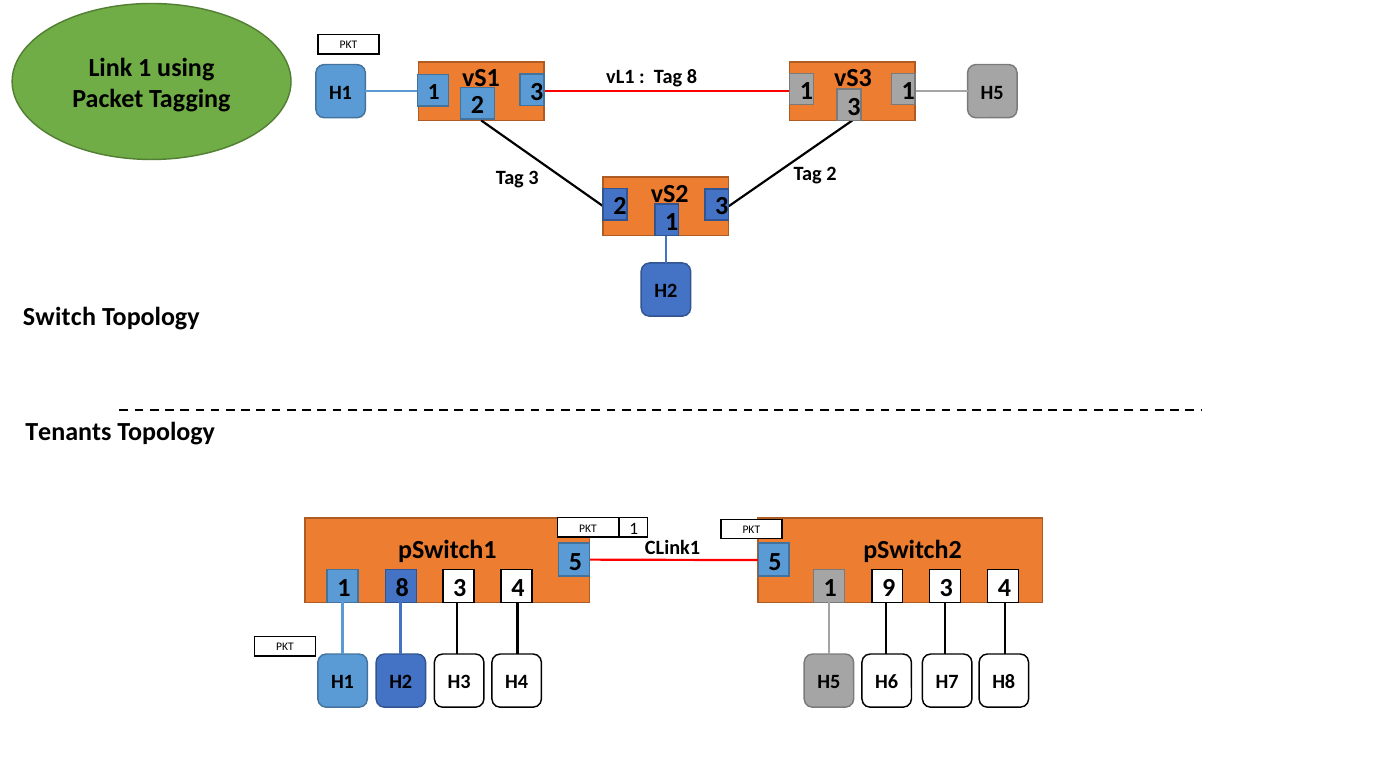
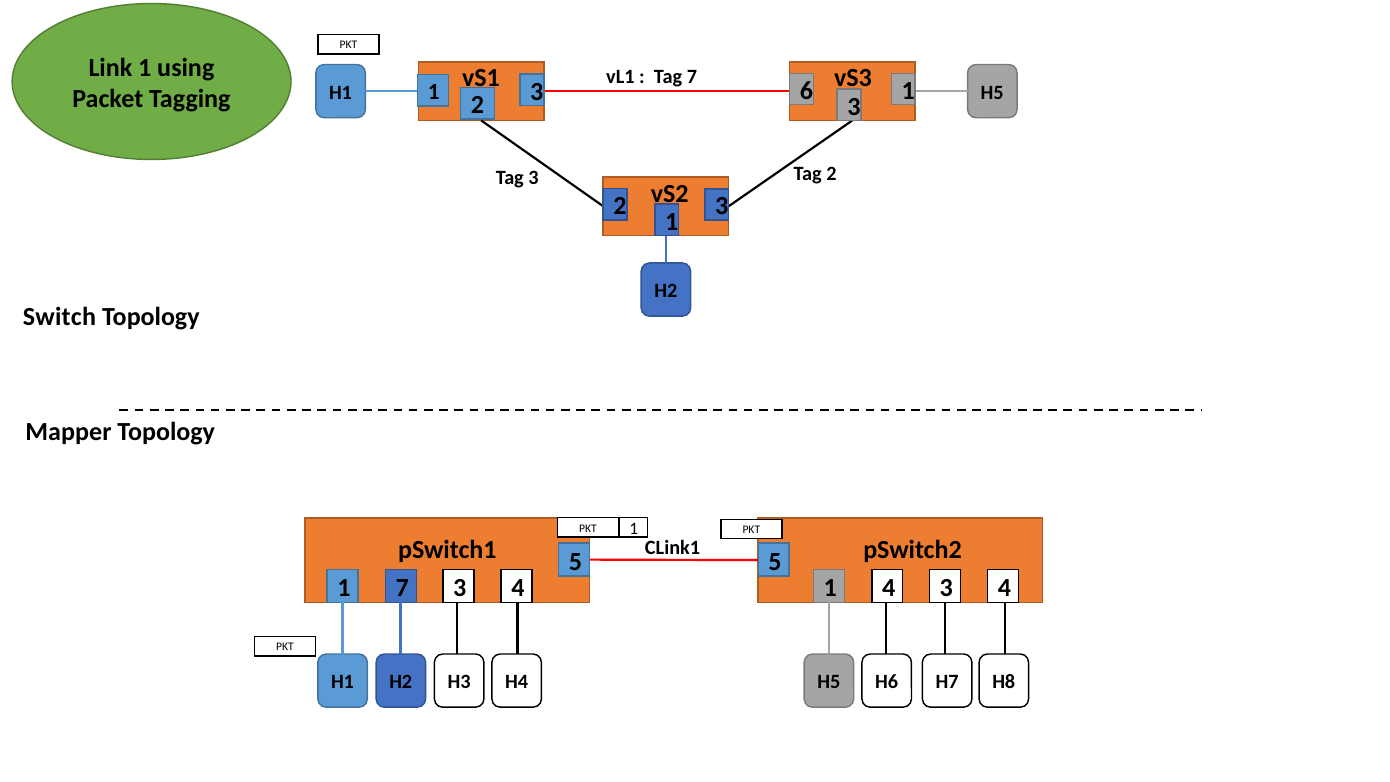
Tag 8: 8 -> 7 (692, 76)
1: 1 -> 6 (807, 91)
Tenants: Tenants -> Mapper (68, 431)
1 8: 8 -> 7 (402, 588)
1 9: 9 -> 4 (889, 588)
